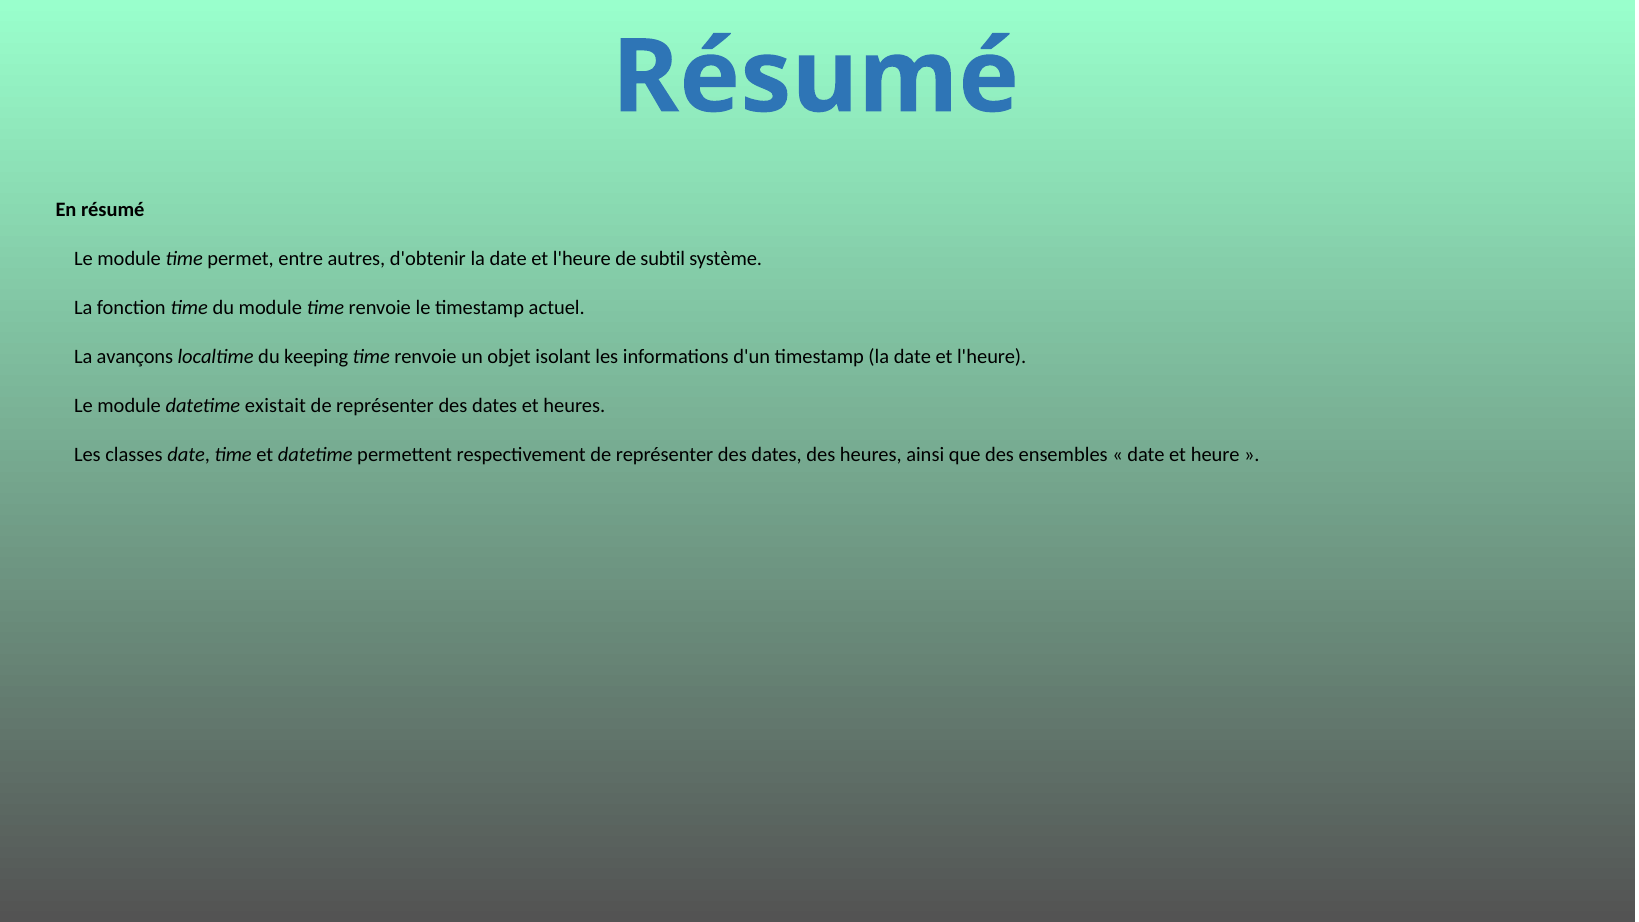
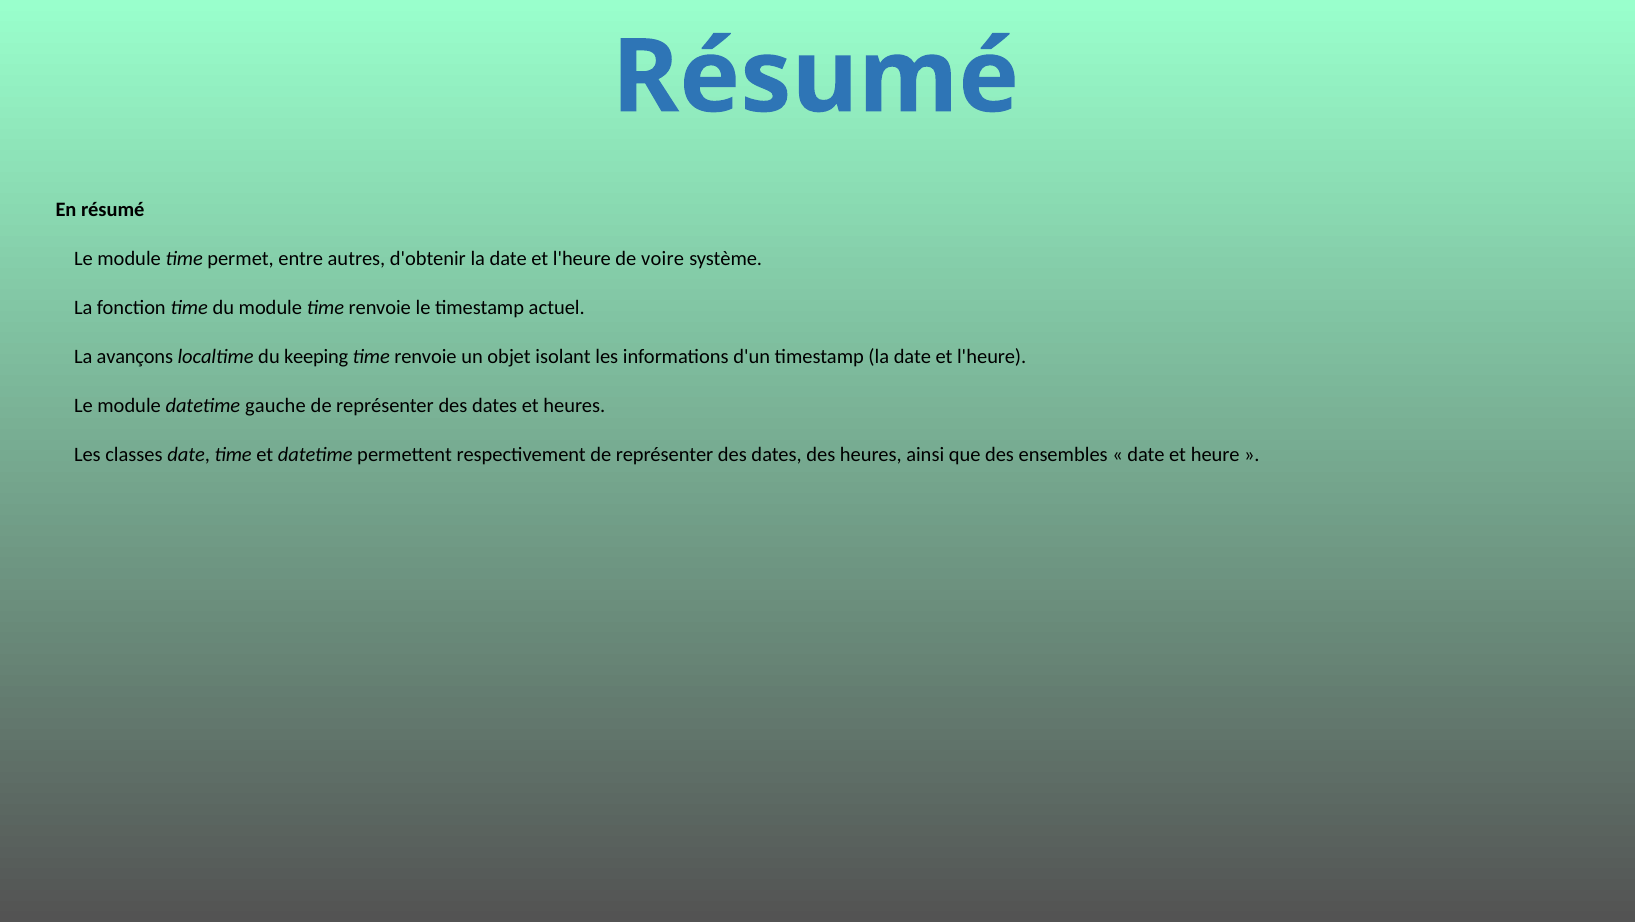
subtil: subtil -> voire (663, 258)
existait: existait -> gauche (275, 406)
